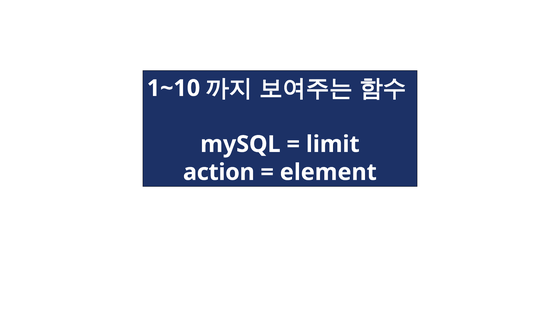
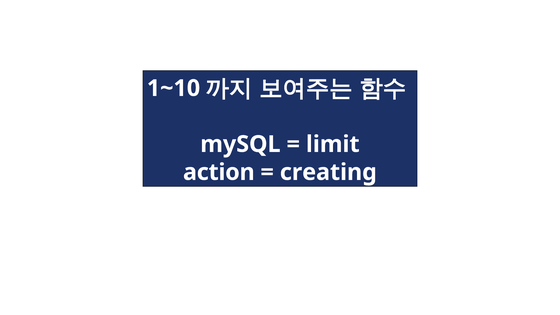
element: element -> creating (328, 172)
